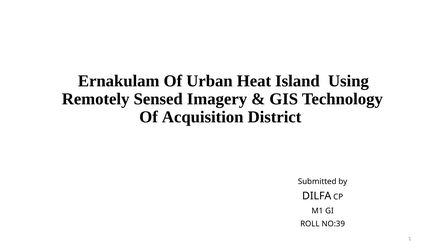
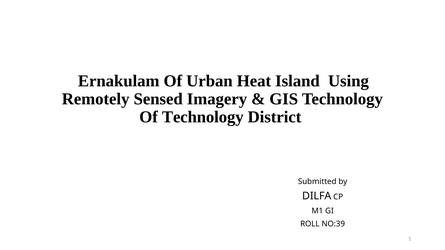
Of Acquisition: Acquisition -> Technology (203, 117)
